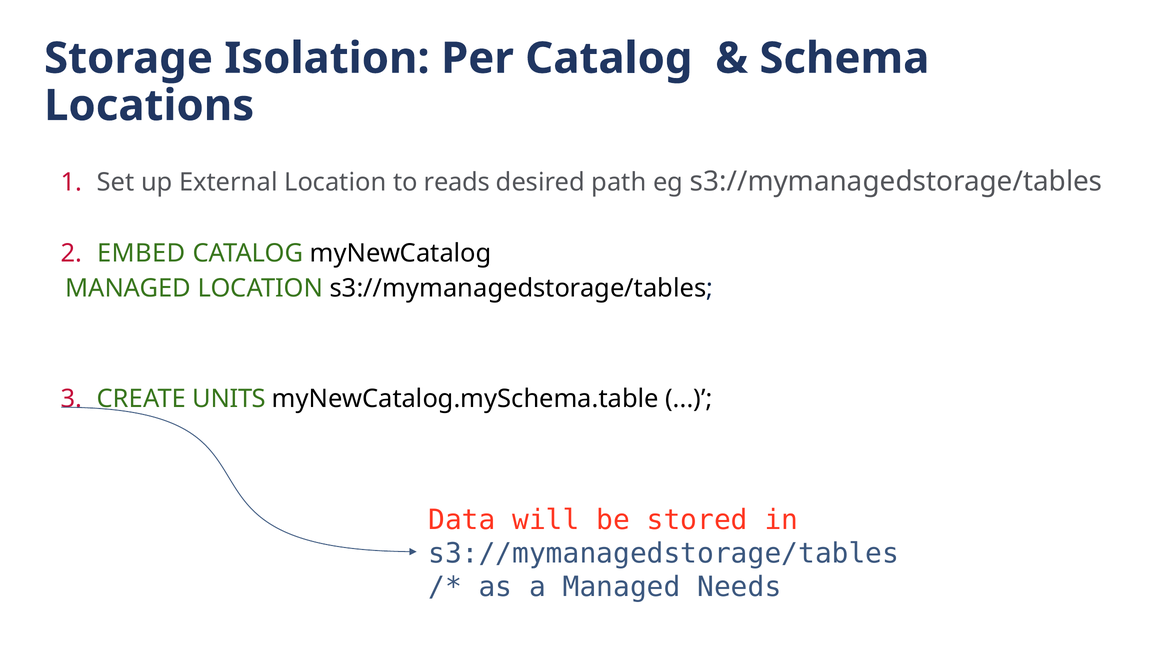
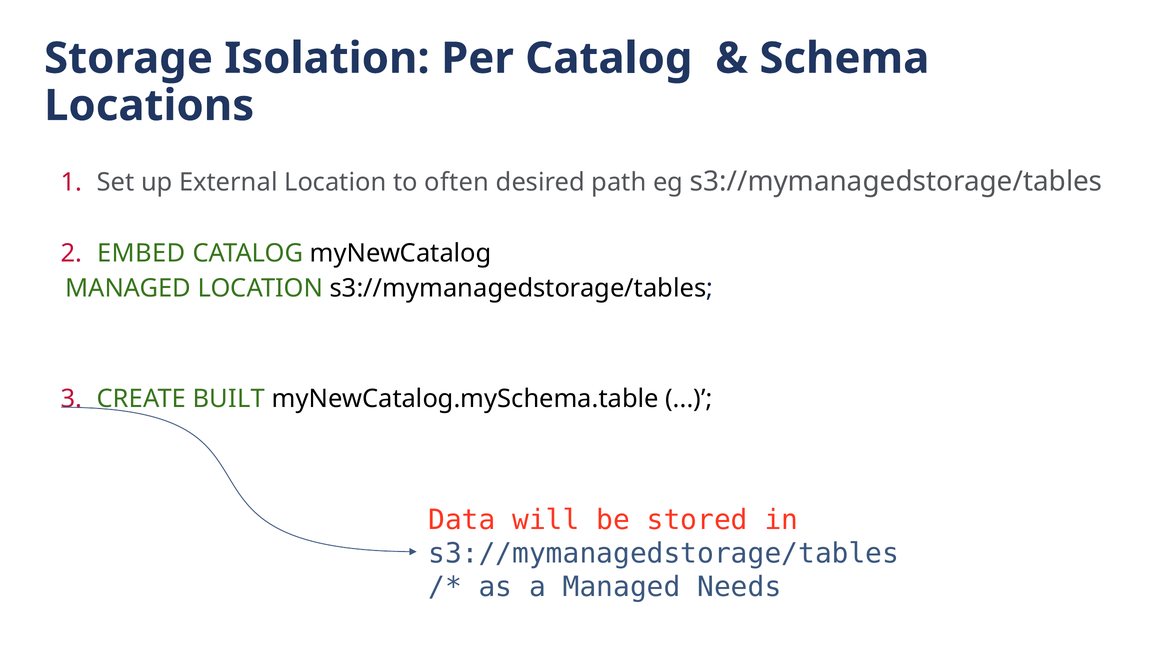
reads: reads -> often (457, 182)
UNITS: UNITS -> BUILT (229, 399)
